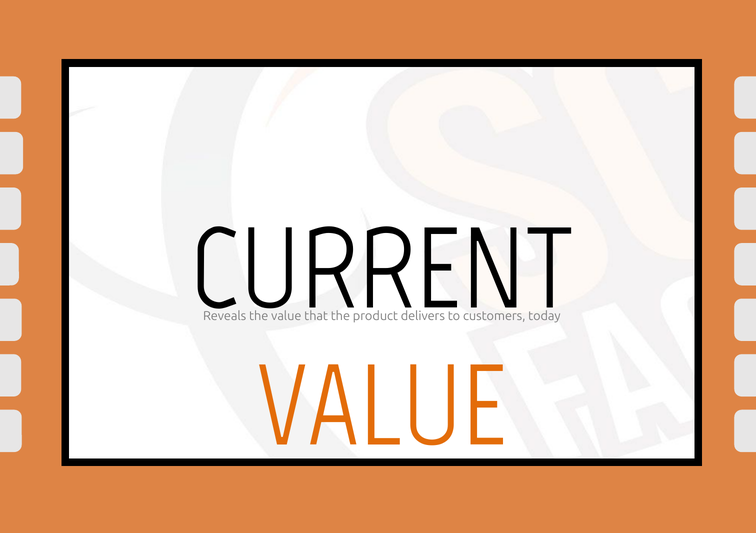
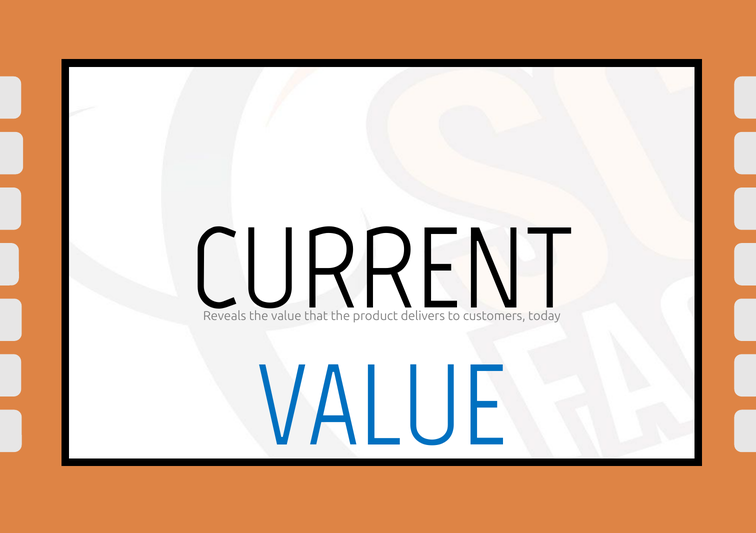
VALUE colour: orange -> blue (382, 407)
